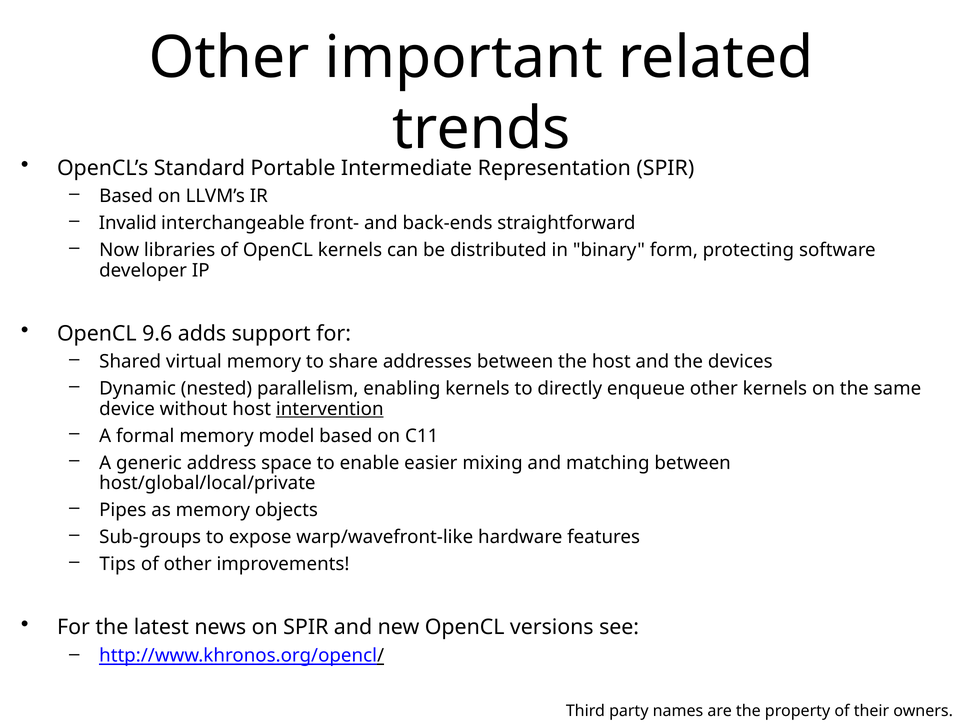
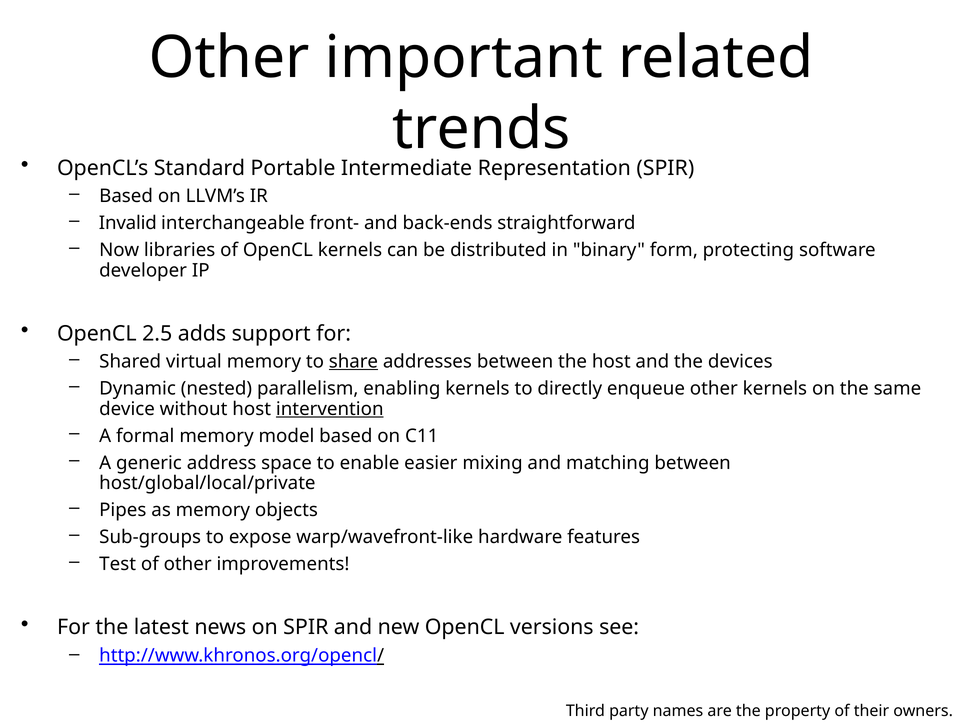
9.6: 9.6 -> 2.5 (157, 333)
share underline: none -> present (353, 361)
Tips: Tips -> Test (118, 564)
